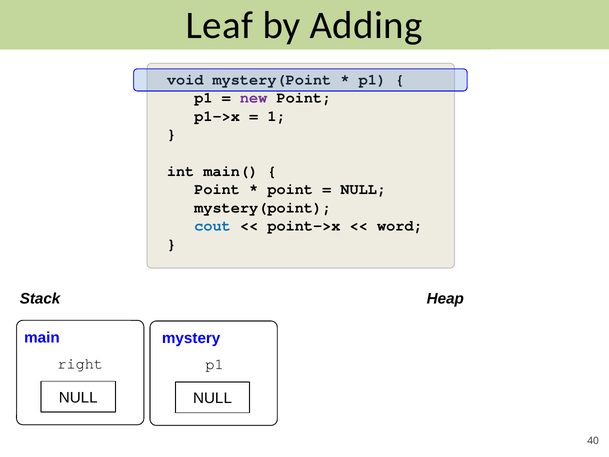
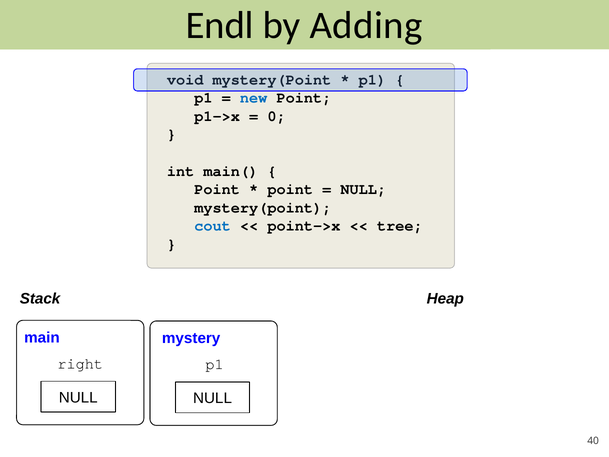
Leaf: Leaf -> Endl (220, 26)
new colour: purple -> blue (254, 98)
1: 1 -> 0 (277, 116)
word: word -> tree (400, 226)
